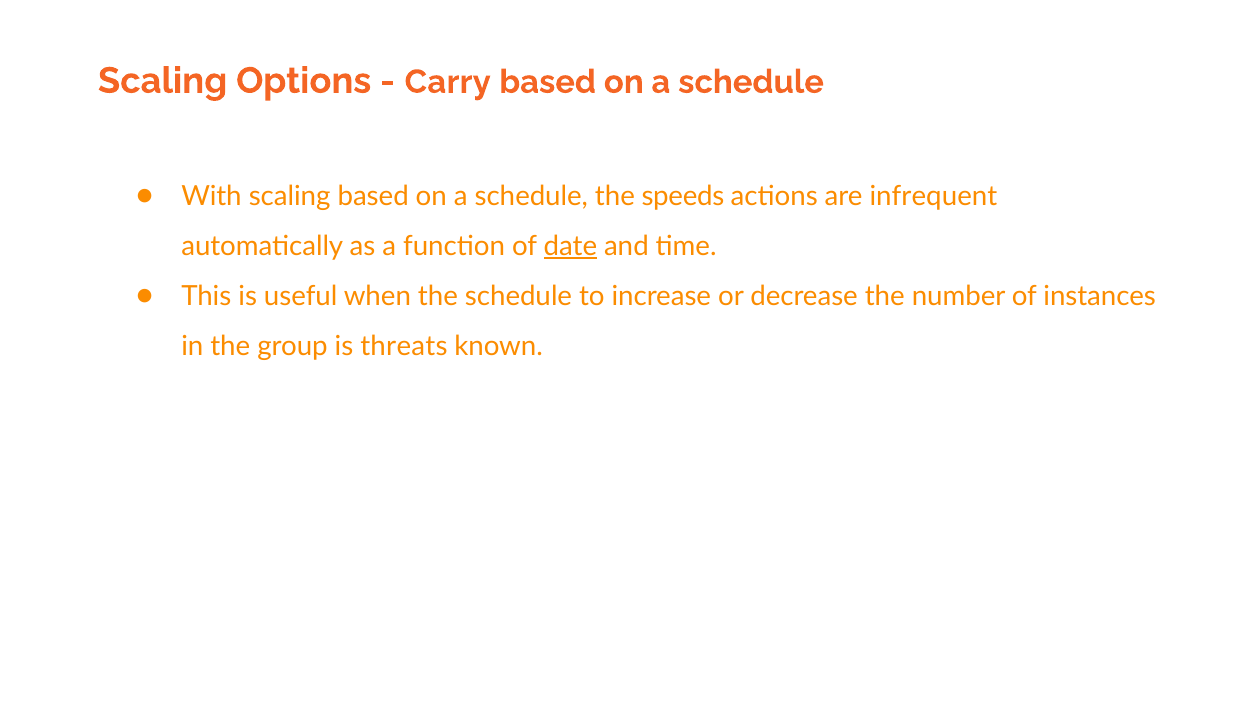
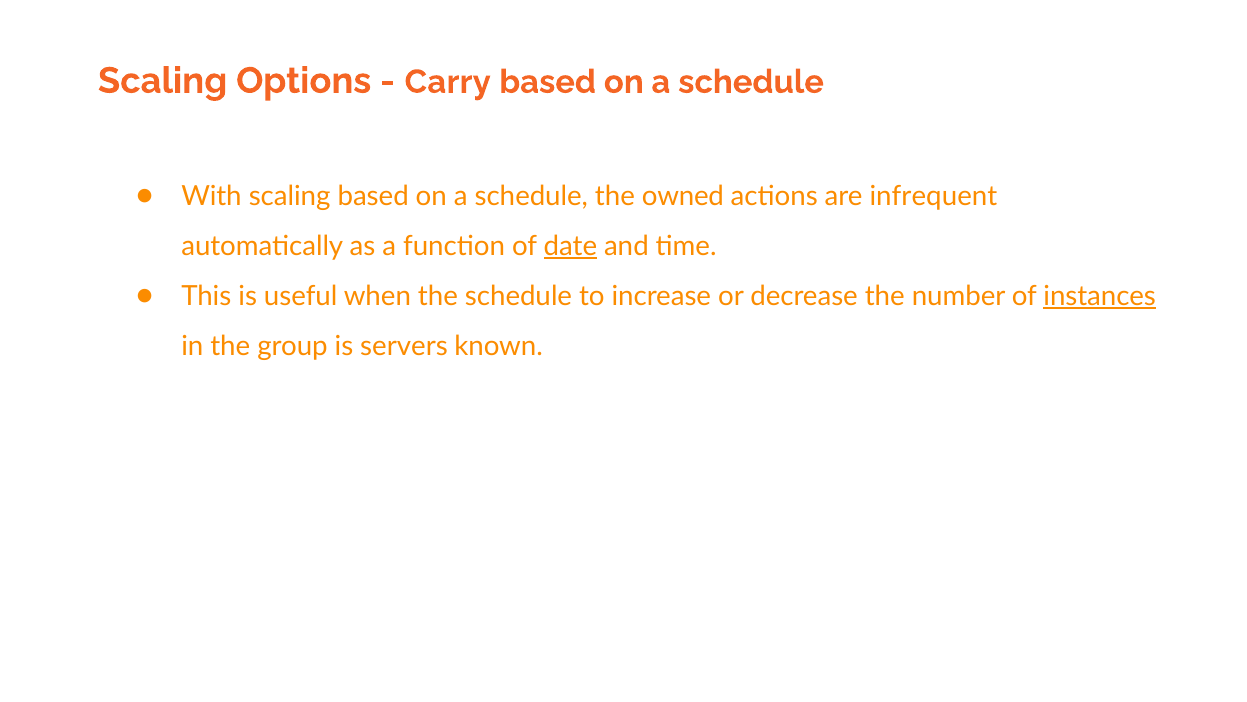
speeds: speeds -> owned (683, 196)
instances underline: none -> present (1100, 296)
threats: threats -> servers (404, 346)
